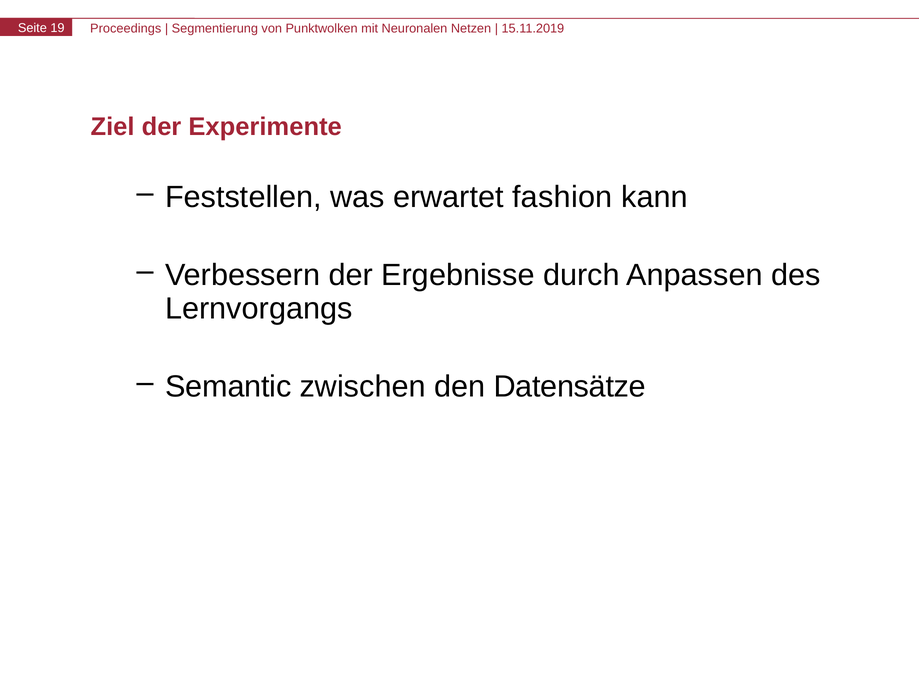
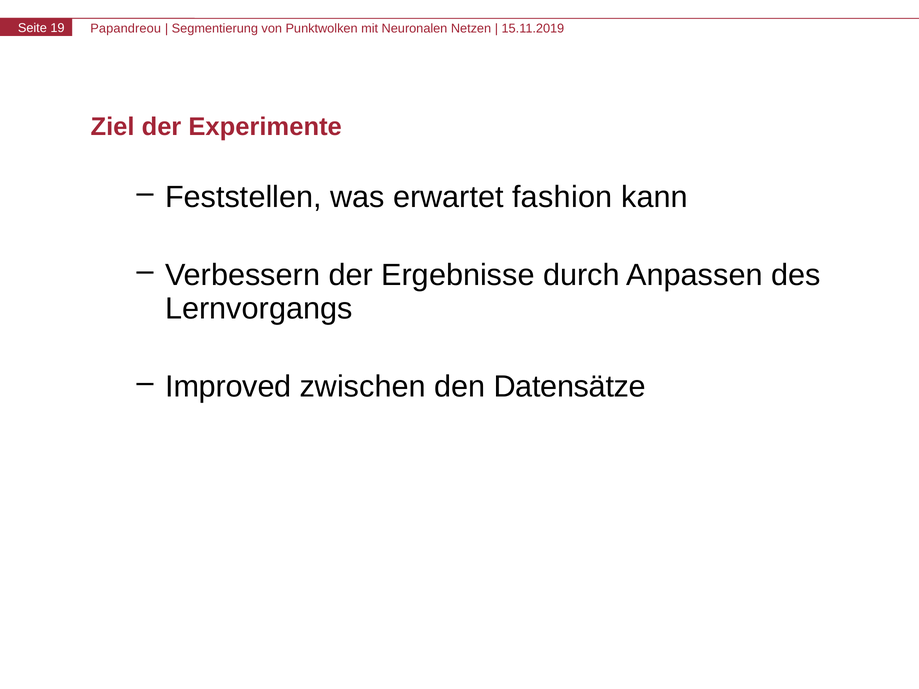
Proceedings: Proceedings -> Papandreou (126, 28)
Semantic: Semantic -> Improved (228, 387)
